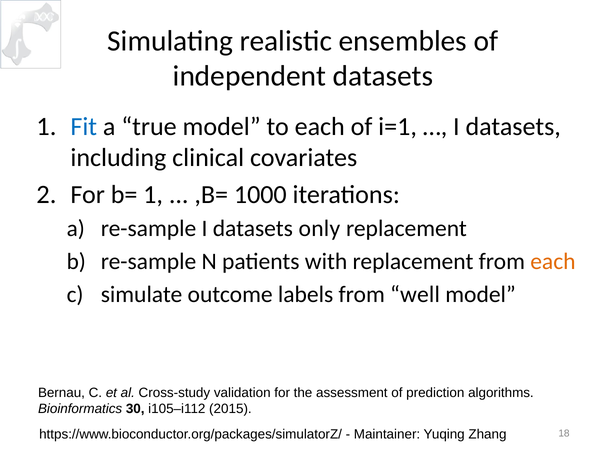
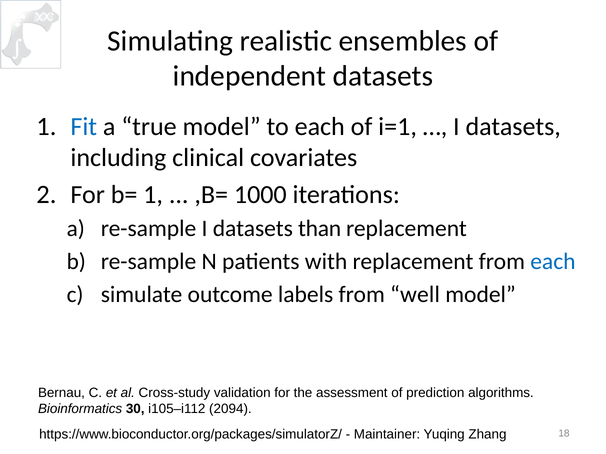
only: only -> than (320, 229)
each colour: orange -> blue (553, 262)
2015: 2015 -> 2094 (230, 409)
